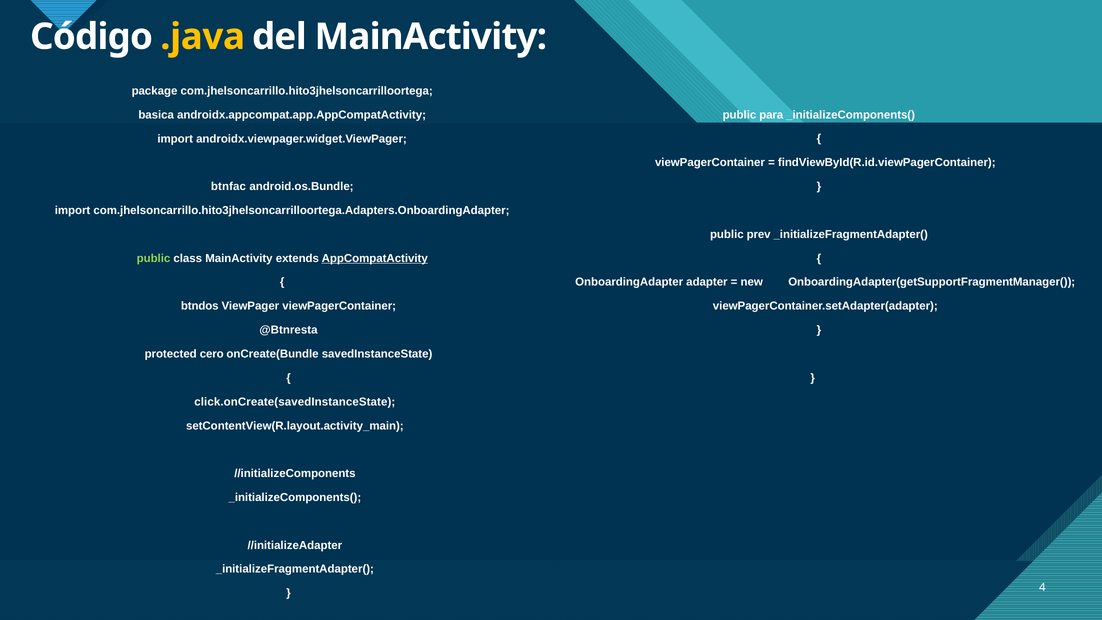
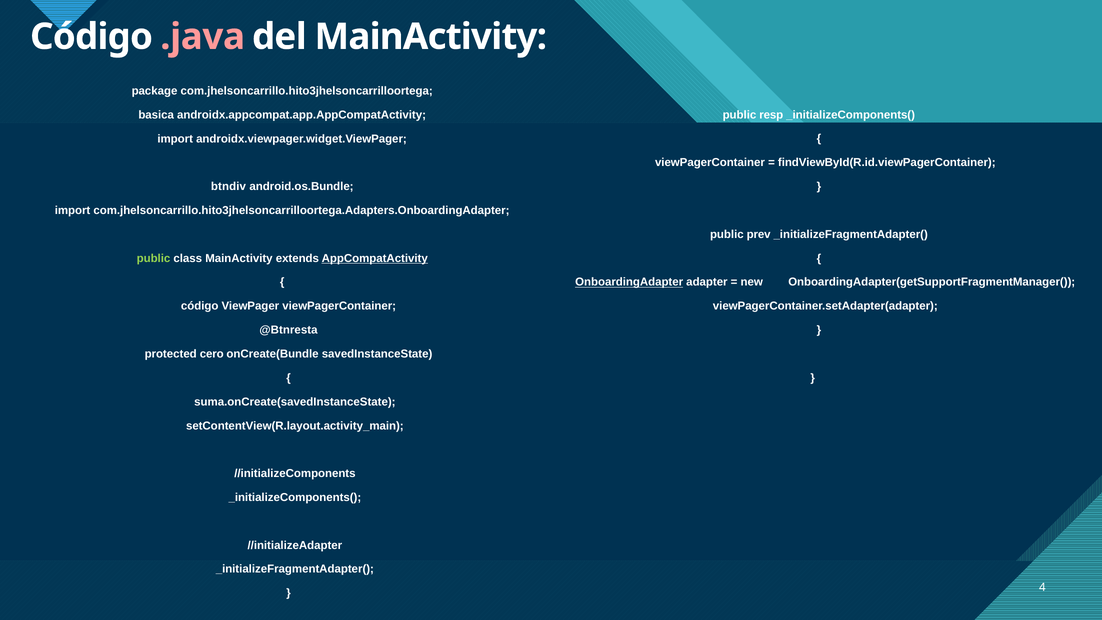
.java colour: yellow -> pink (203, 37)
public para: para -> resp (771, 115)
btnfac: btnfac -> btndiv (228, 186)
OnboardingAdapter underline: none -> present (629, 282)
btndos: btndos -> código (200, 306)
click.onCreate(savedInstanceState: click.onCreate(savedInstanceState -> suma.onCreate(savedInstanceState (295, 402)
